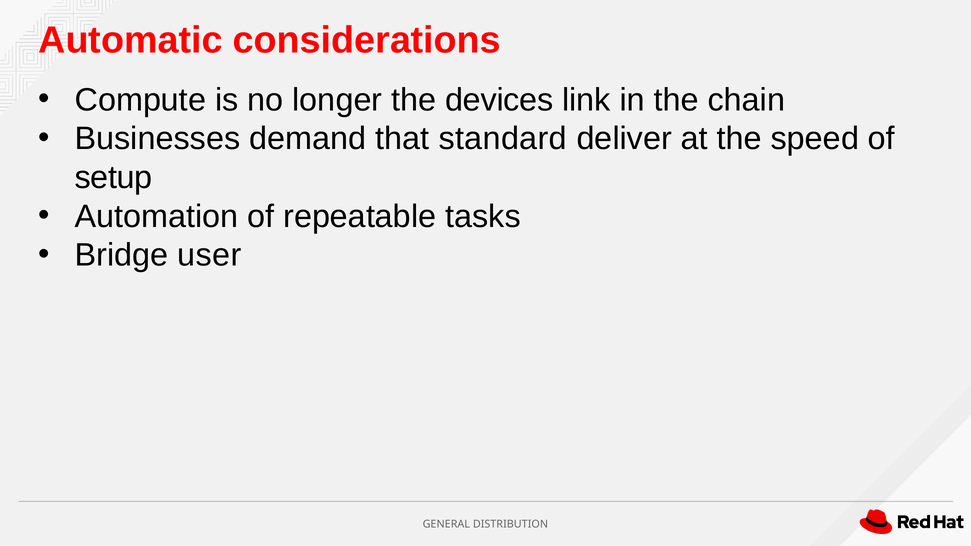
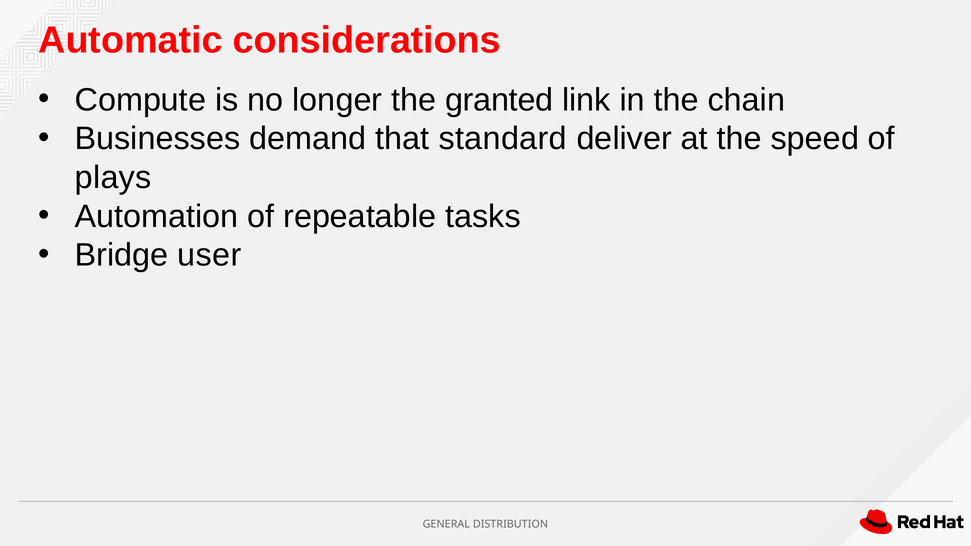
devices: devices -> granted (499, 100)
setup: setup -> plays (113, 178)
